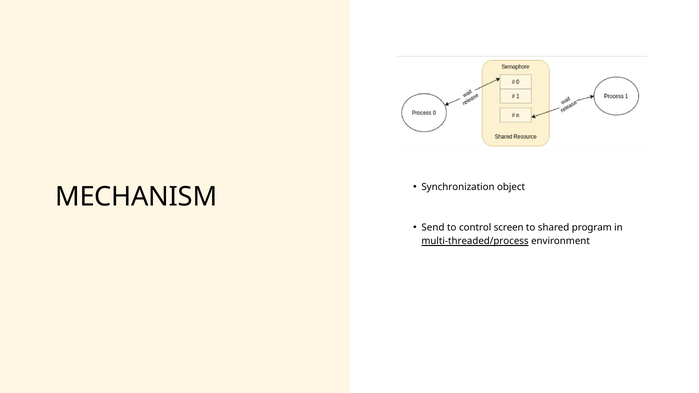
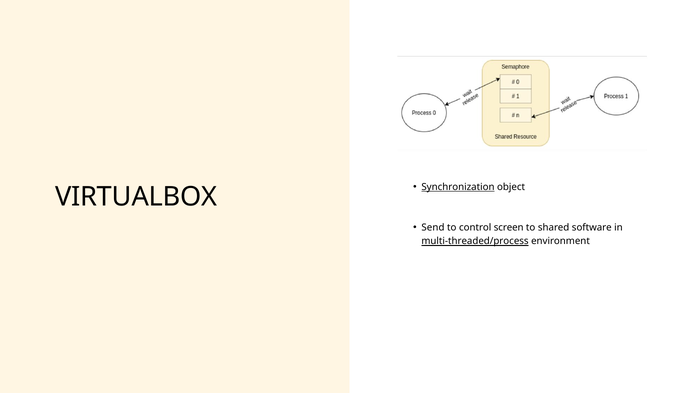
Synchronization underline: none -> present (458, 187)
MECHANISM: MECHANISM -> VIRTUALBOX (136, 197)
program: program -> software (592, 228)
